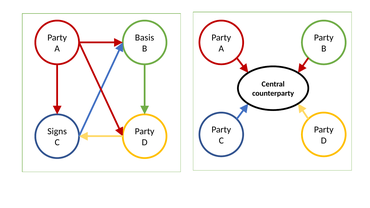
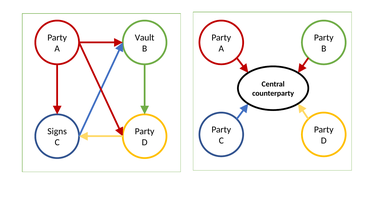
Basis: Basis -> Vault (145, 38)
